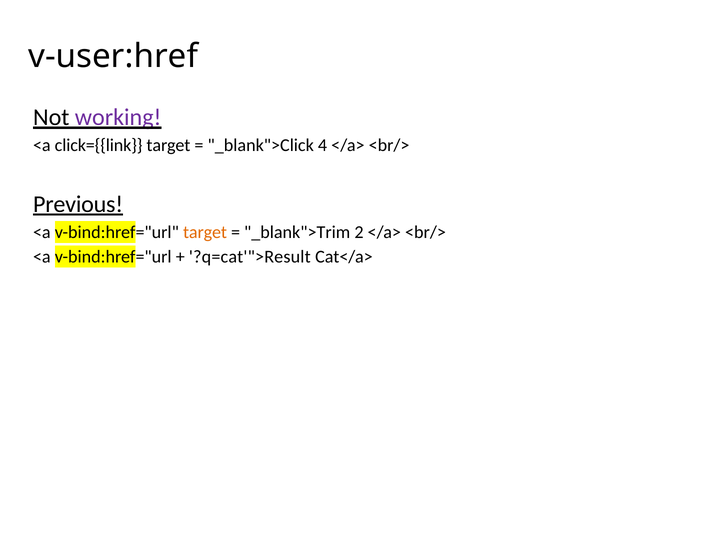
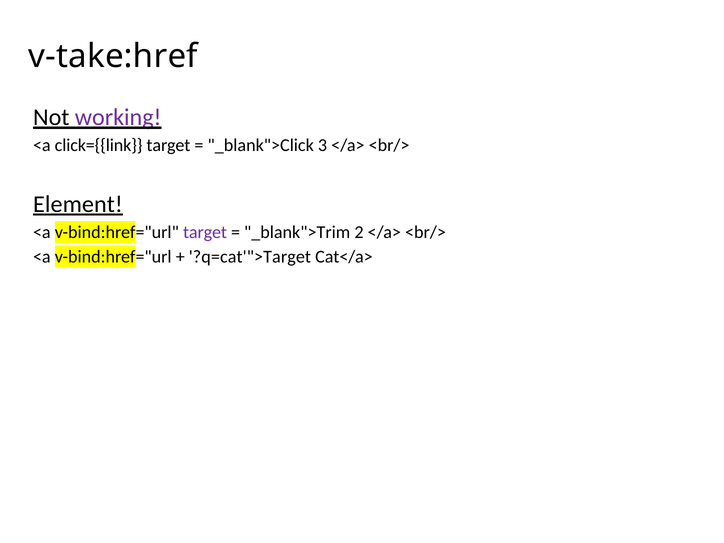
v-user:href: v-user:href -> v-take:href (113, 56)
4: 4 -> 3 (323, 145)
Previous: Previous -> Element (78, 204)
target colour: orange -> purple (205, 232)
?q=cat'">Result: ?q=cat'">Result -> ?q=cat'">Target (250, 257)
